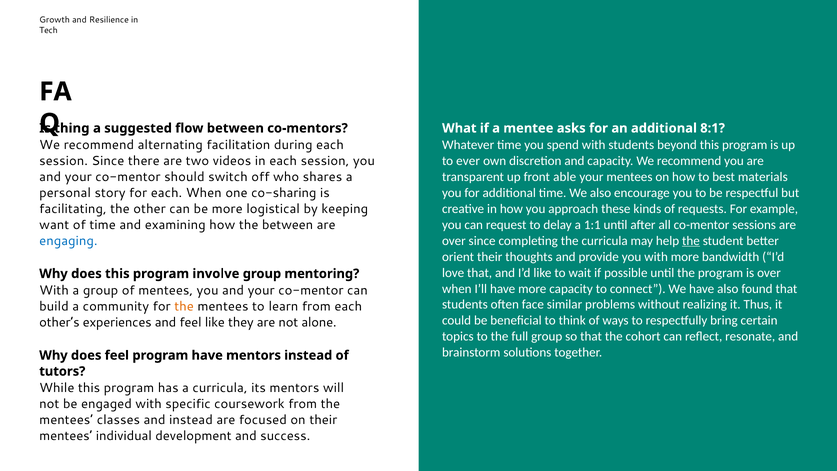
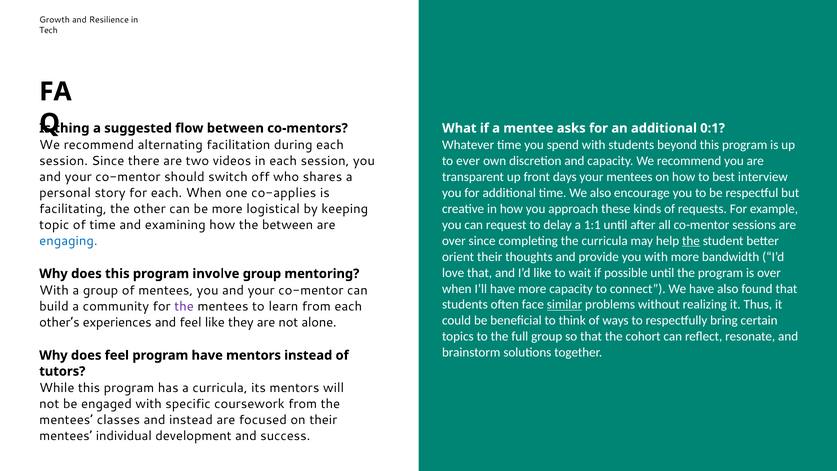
8:1: 8:1 -> 0:1 (713, 128)
able: able -> days (565, 177)
materials: materials -> interview (763, 177)
co-sharing: co-sharing -> co-applies (284, 193)
want: want -> topic (54, 225)
similar underline: none -> present (564, 305)
the colour: orange -> purple (184, 306)
